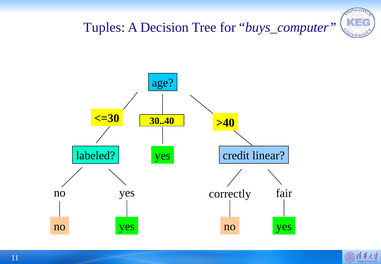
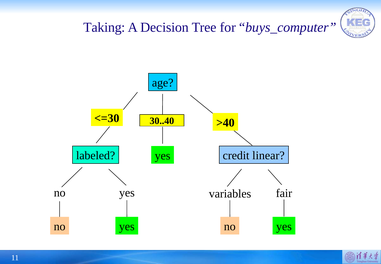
Tuples: Tuples -> Taking (104, 27)
correctly: correctly -> variables (230, 194)
